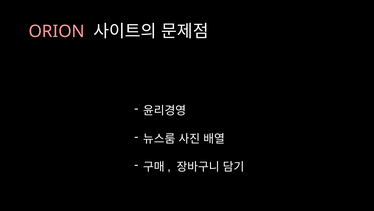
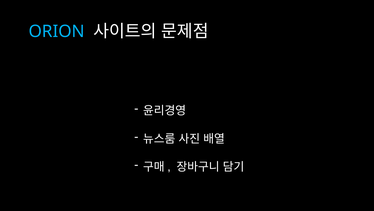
ORION colour: pink -> light blue (57, 31)
